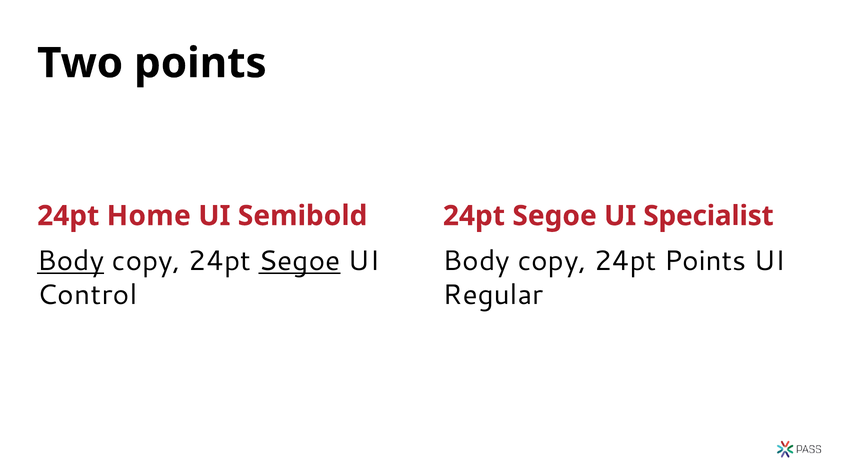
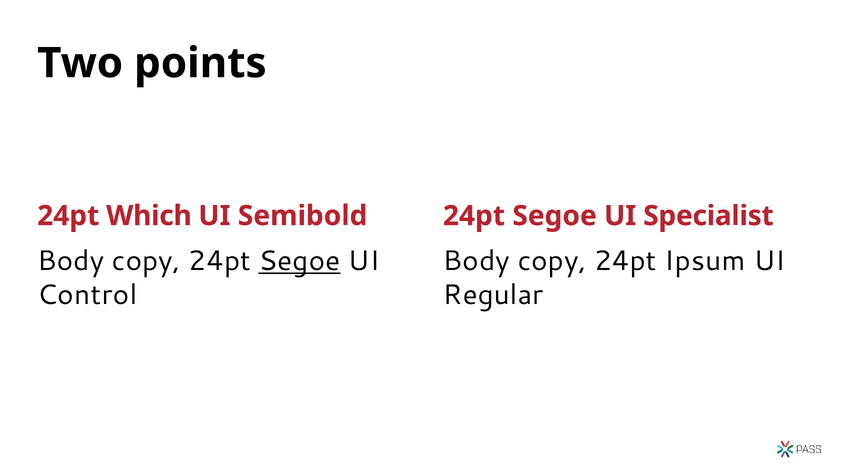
Home: Home -> Which (149, 216)
Body underline: present -> none (71, 261)
24pt Points: Points -> Ipsum (705, 261)
